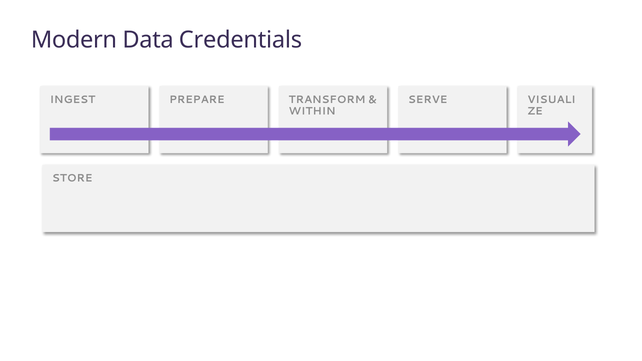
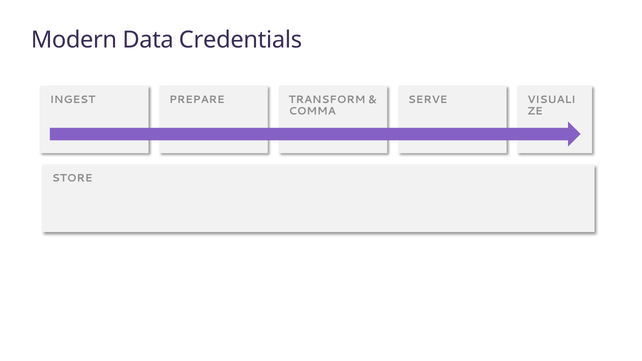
WITHIN: WITHIN -> COMMA (312, 111)
